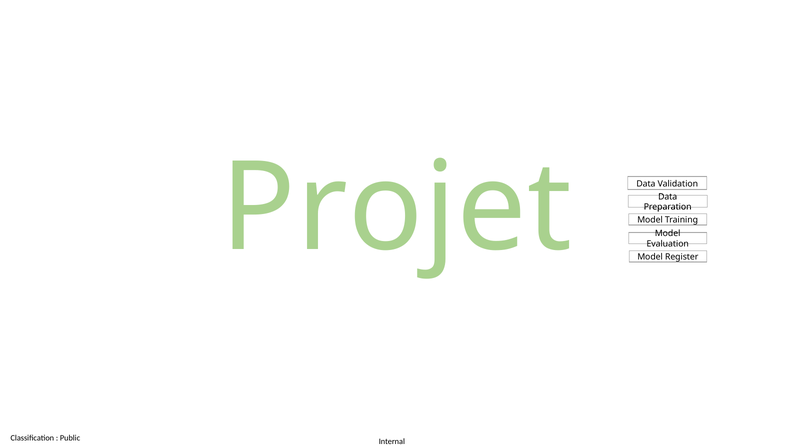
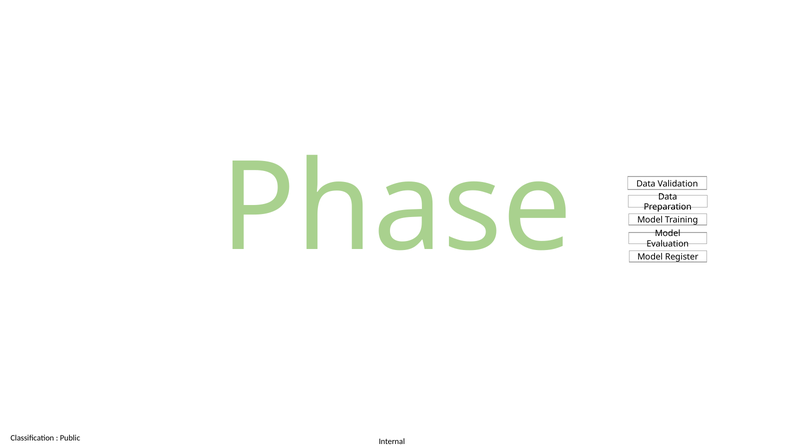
Projet: Projet -> Phase (397, 209)
